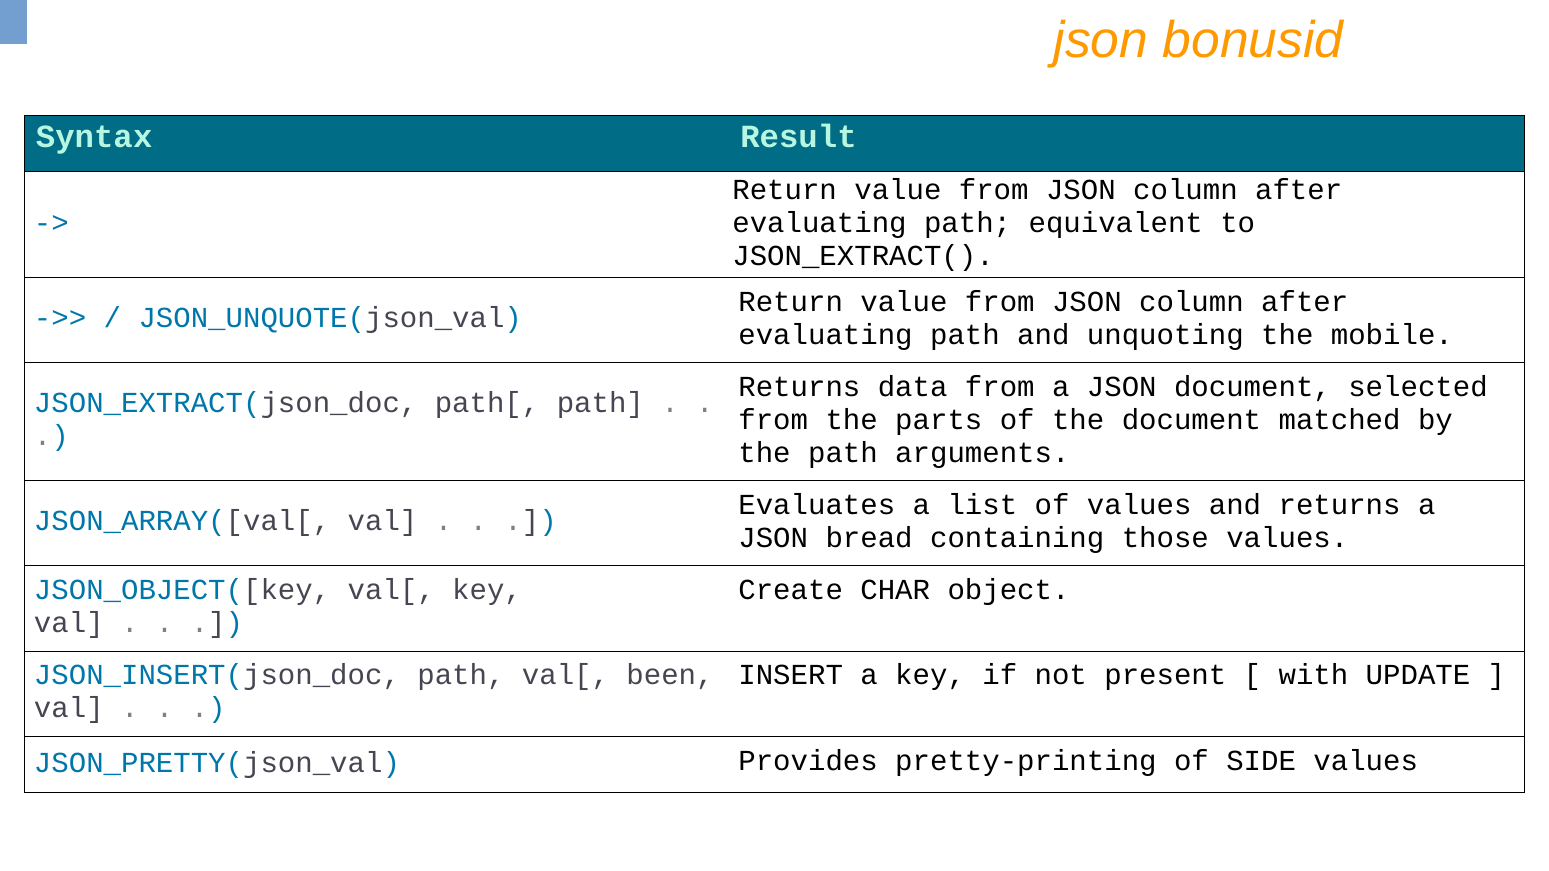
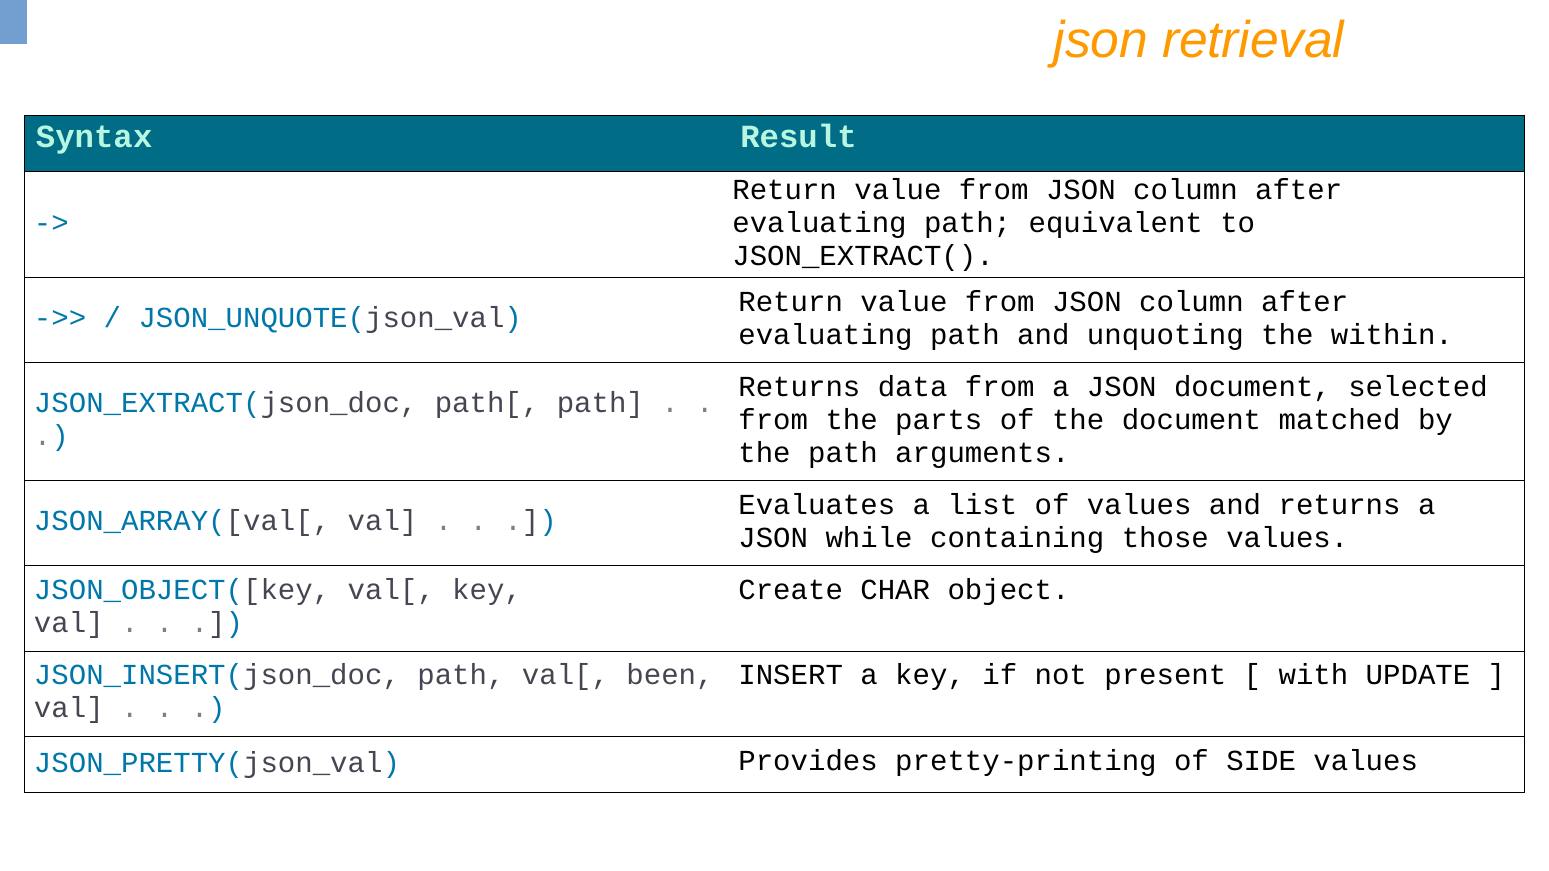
bonusid: bonusid -> retrieval (1253, 40)
mobile: mobile -> within (1392, 335)
bread: bread -> while (869, 538)
